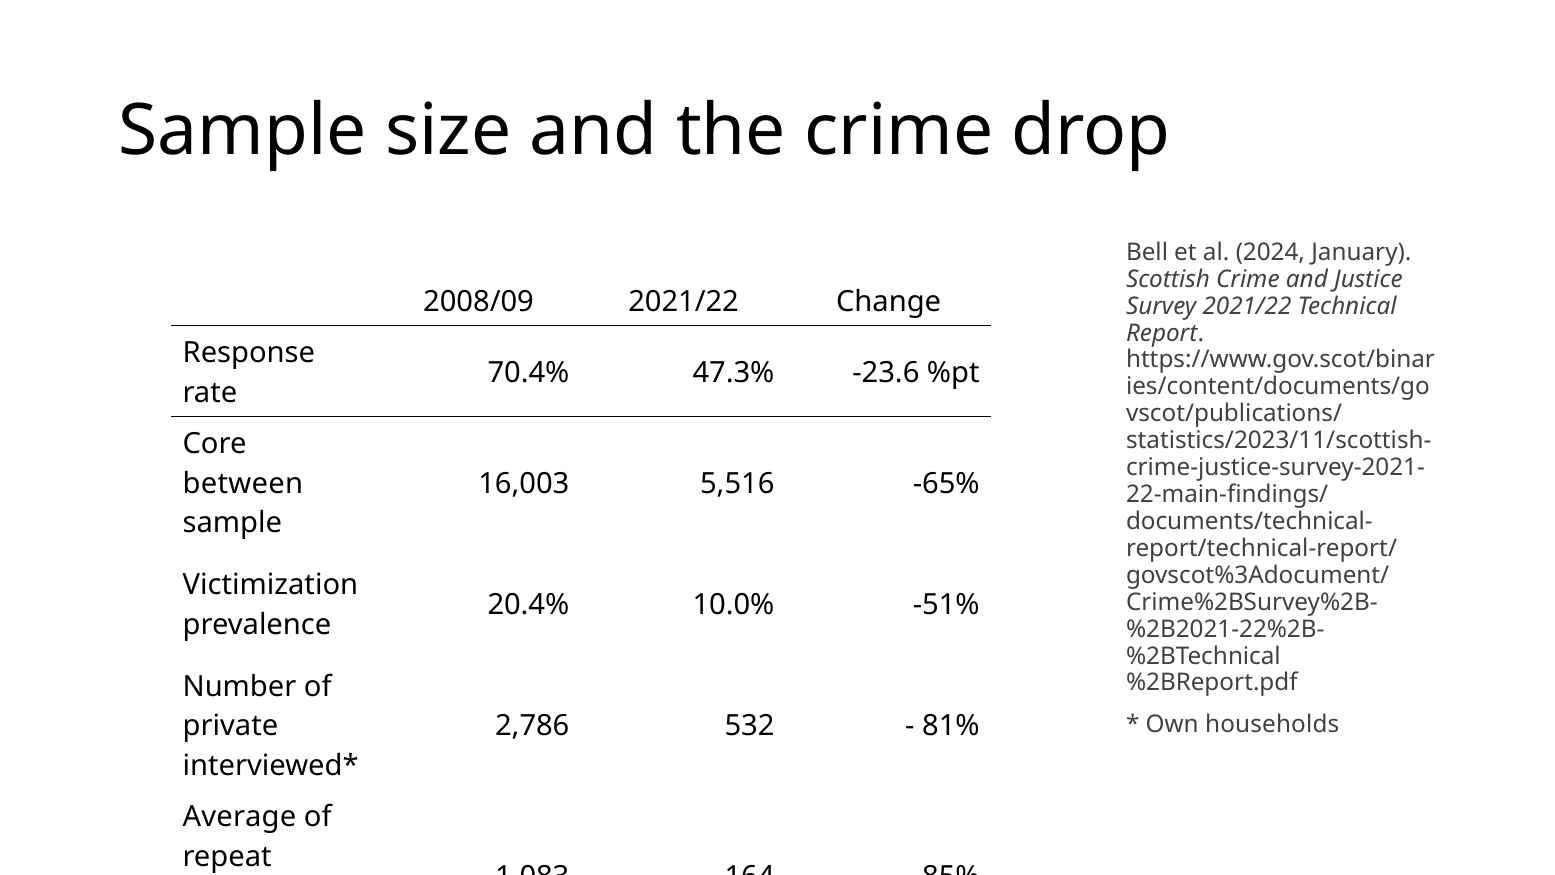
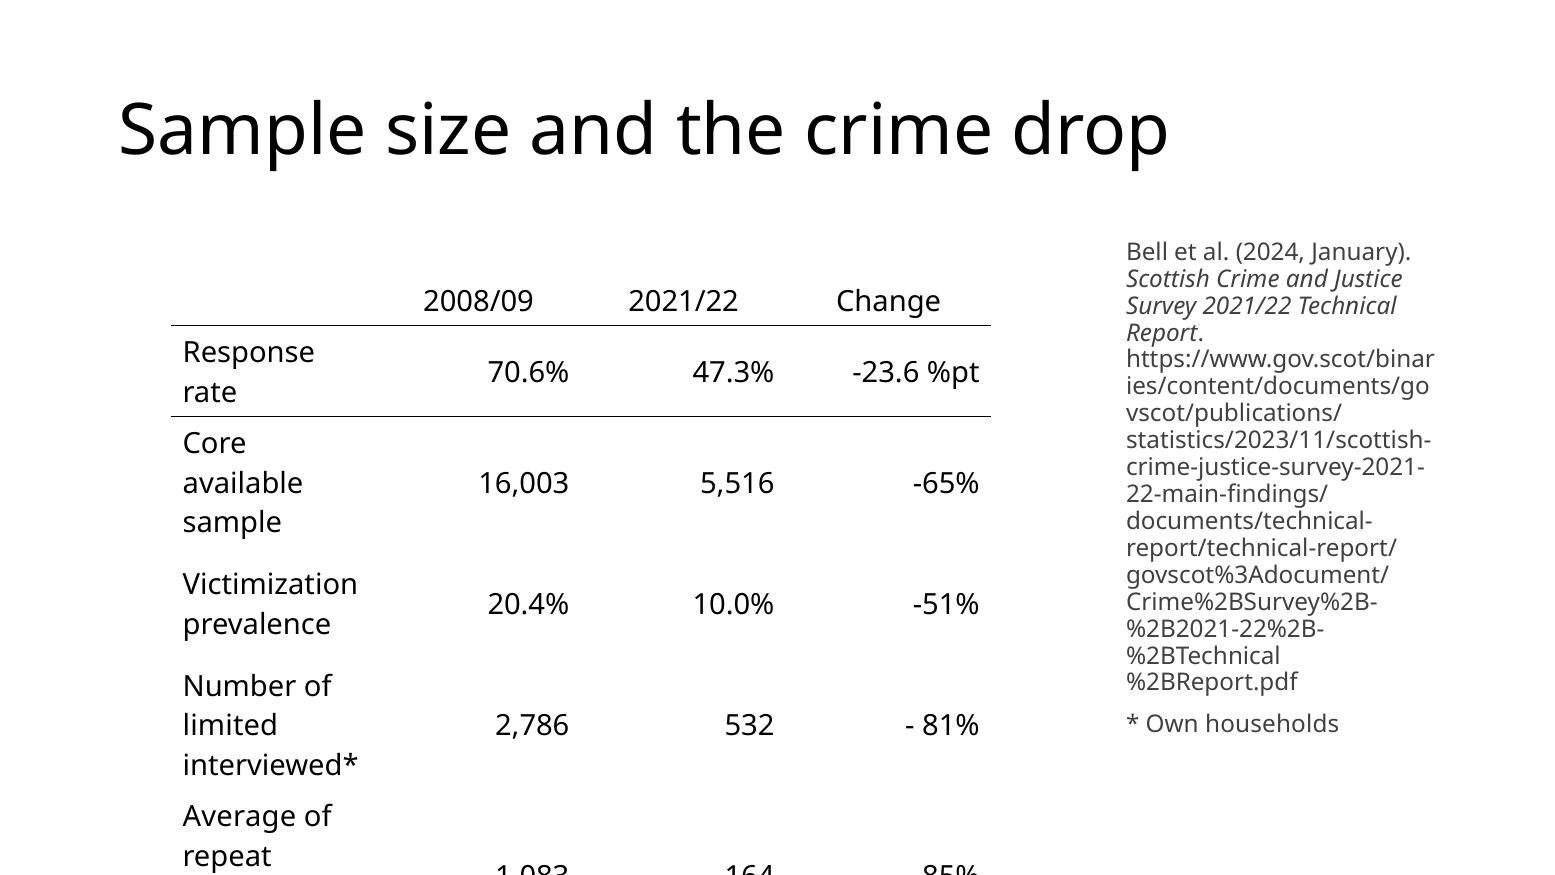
70.4%: 70.4% -> 70.6% (528, 373)
between: between -> available (243, 483)
private: private -> limited (230, 726)
